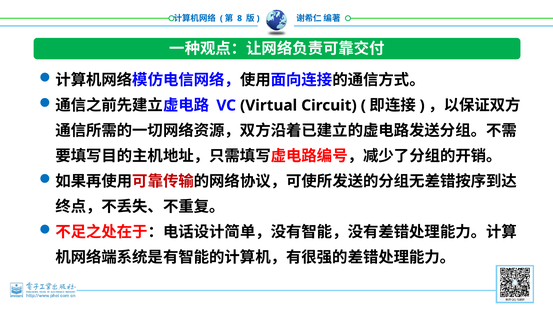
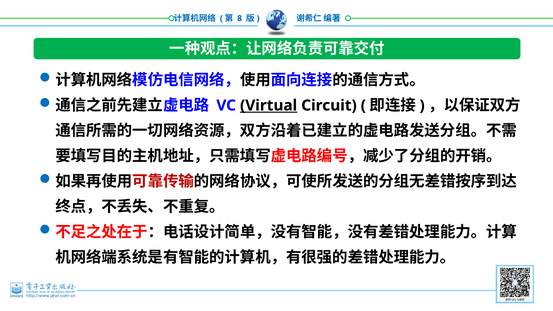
Virtual underline: none -> present (269, 105)
